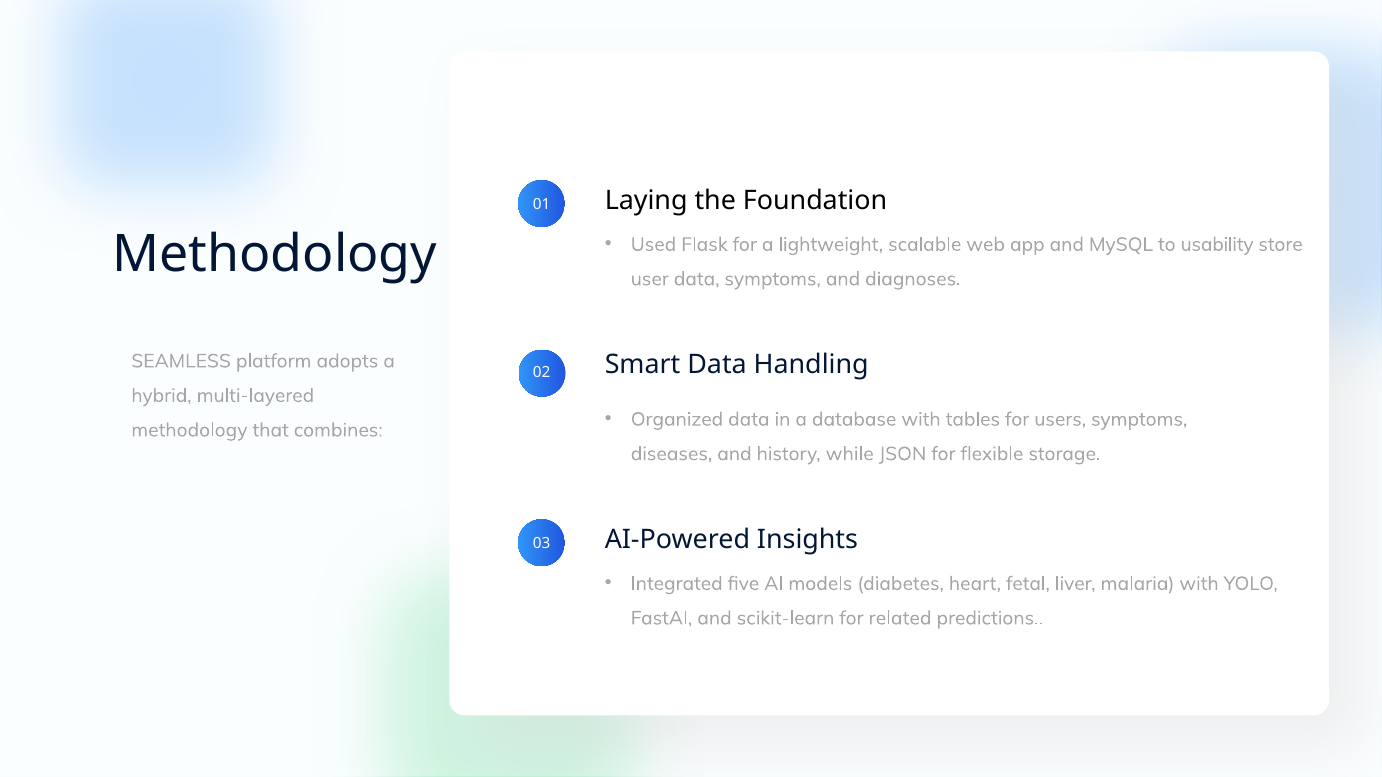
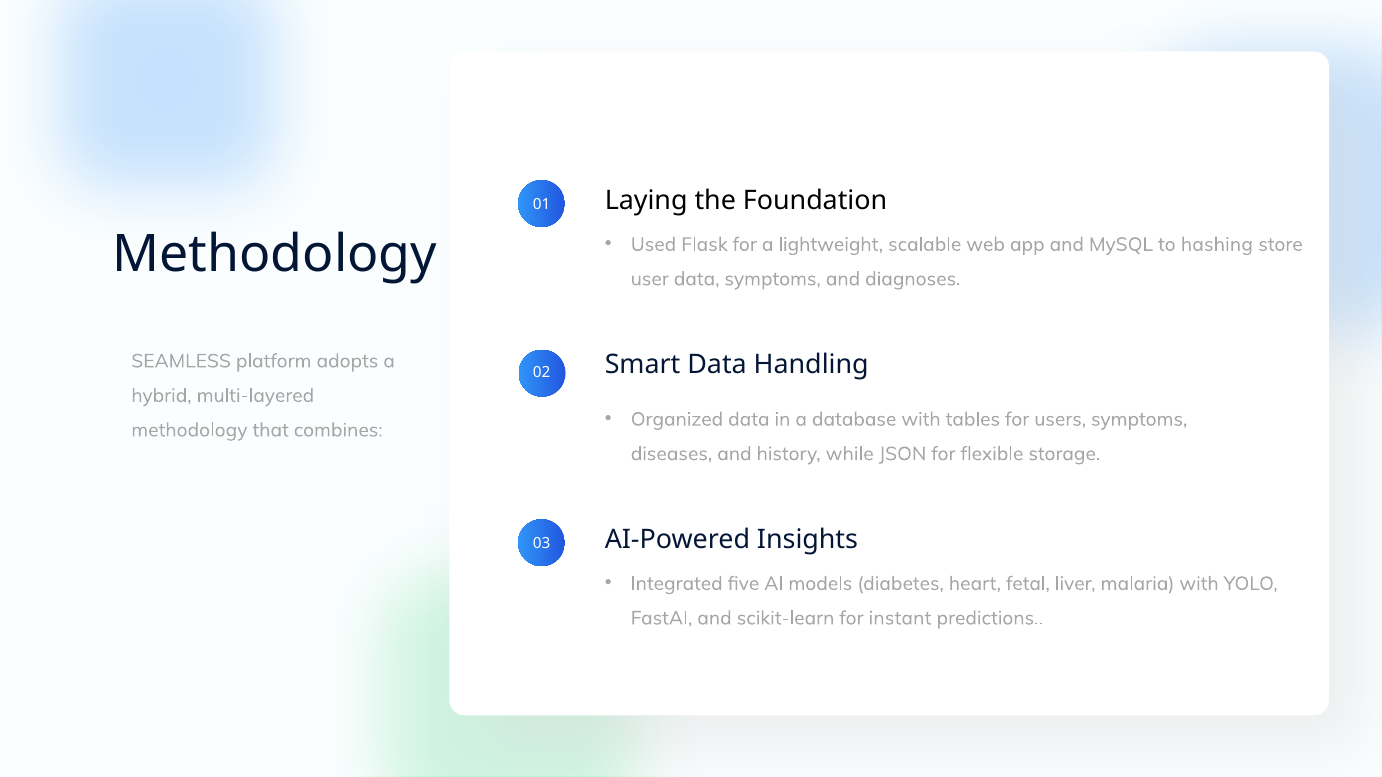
usability: usability -> hashing (1217, 245)
related: related -> instant (900, 618)
